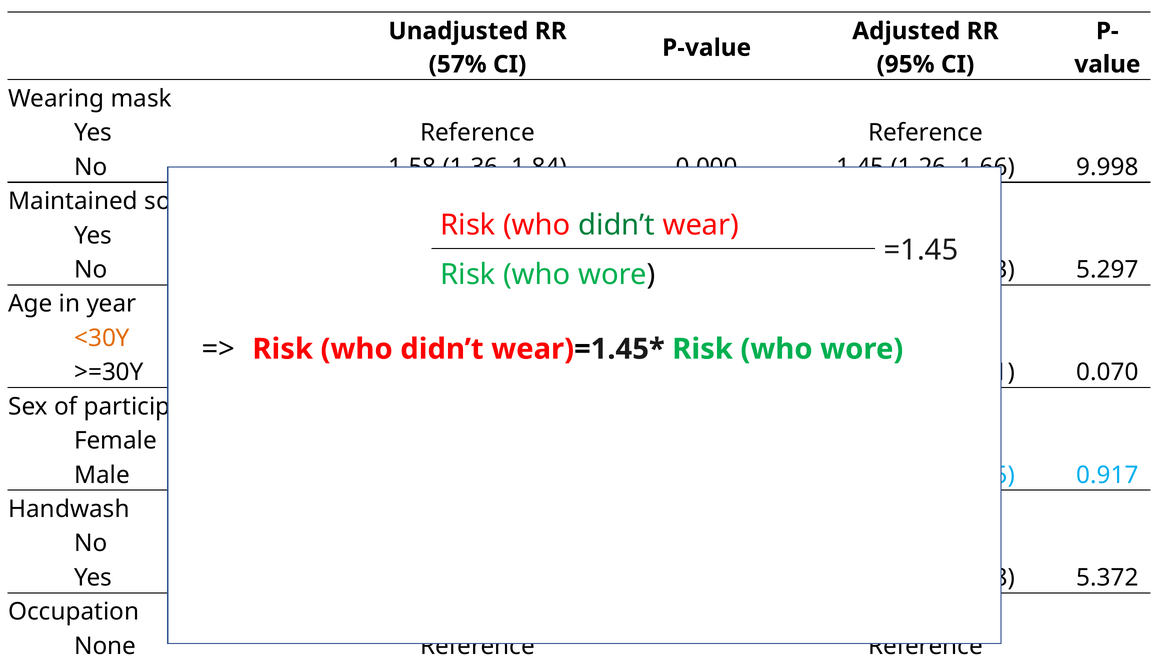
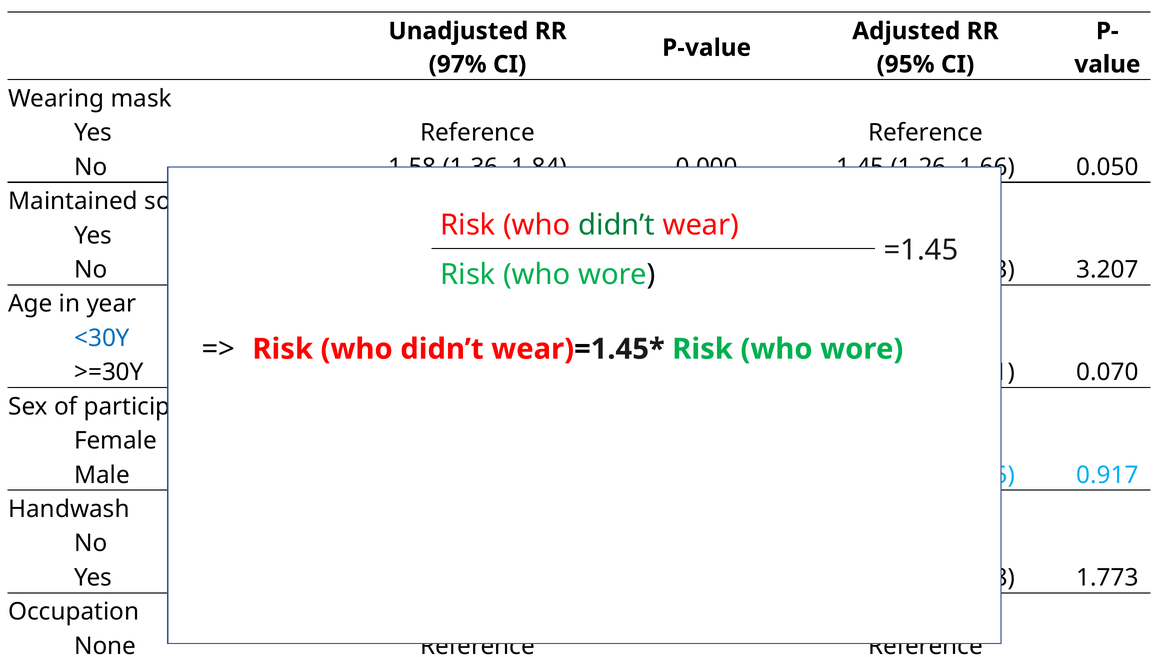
57%: 57% -> 97% (458, 64)
9.998: 9.998 -> 0.050 (1107, 167)
5.297: 5.297 -> 3.207 (1107, 270)
<30Y colour: orange -> blue (102, 338)
5.372: 5.372 -> 1.773 (1107, 578)
